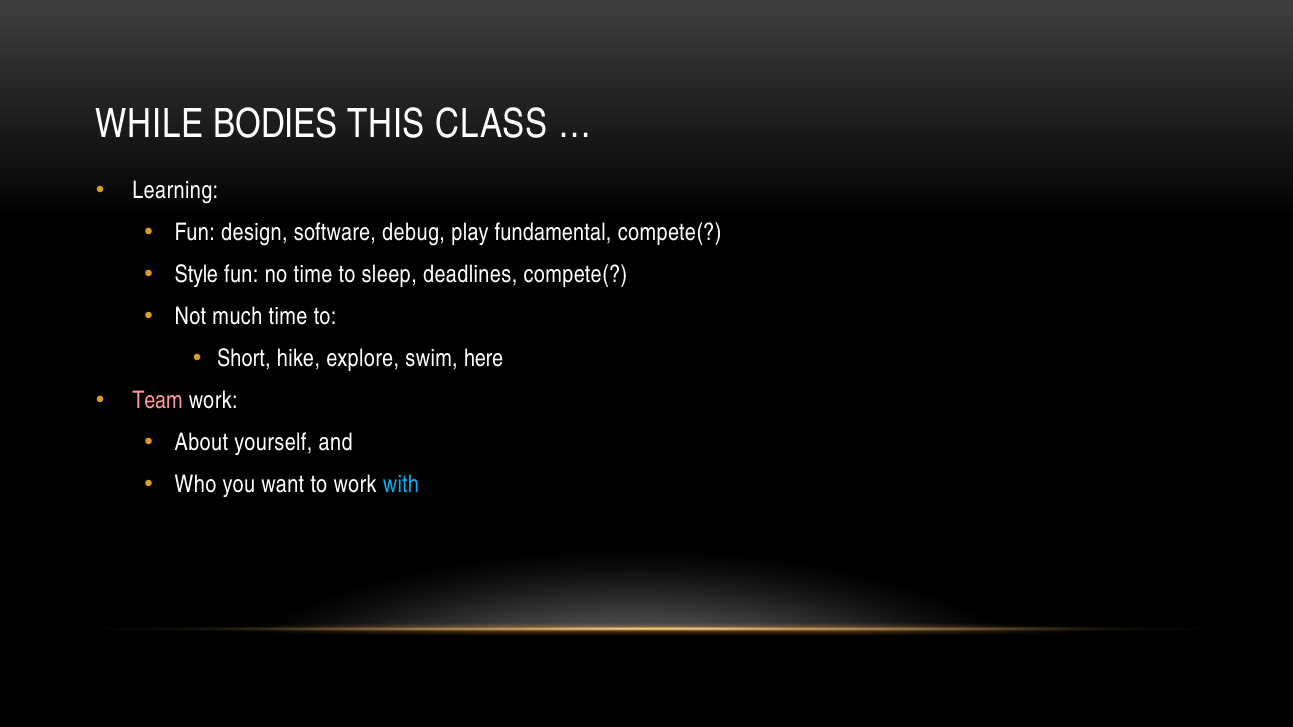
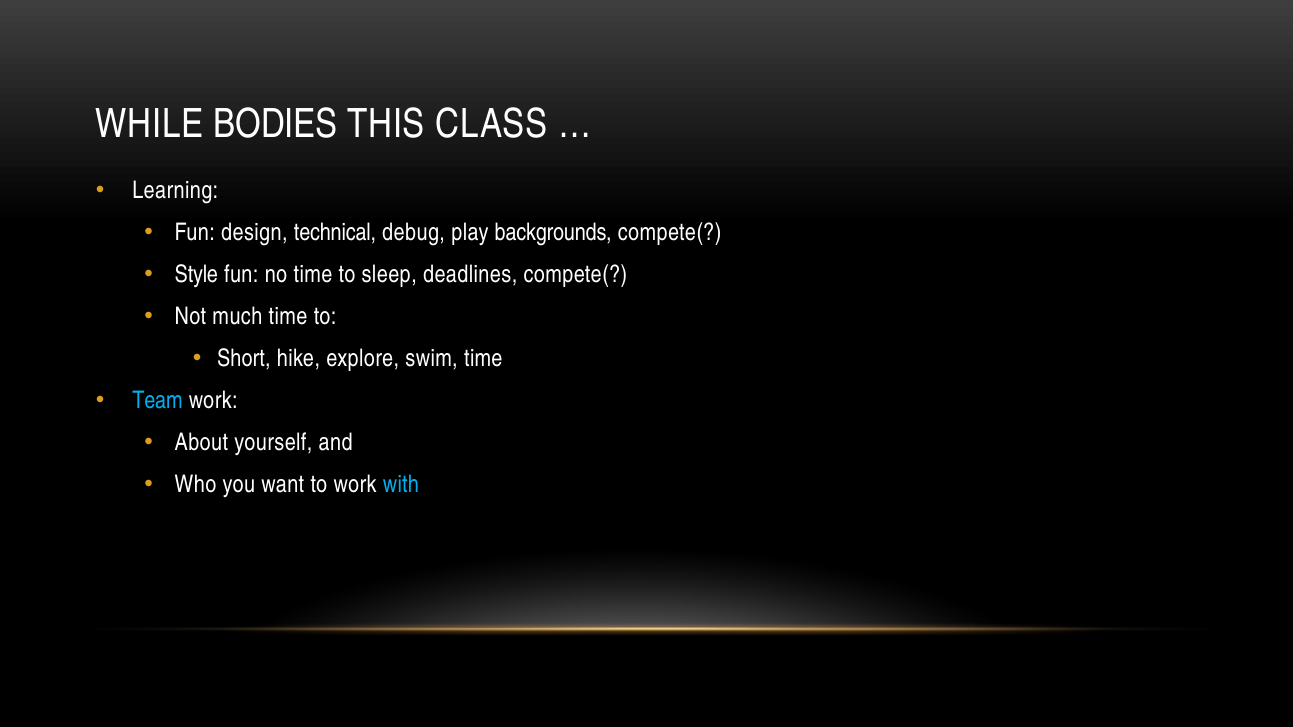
software: software -> technical (335, 233)
fundamental: fundamental -> backgrounds (553, 233)
swim here: here -> time (483, 359)
Team colour: pink -> light blue (157, 401)
